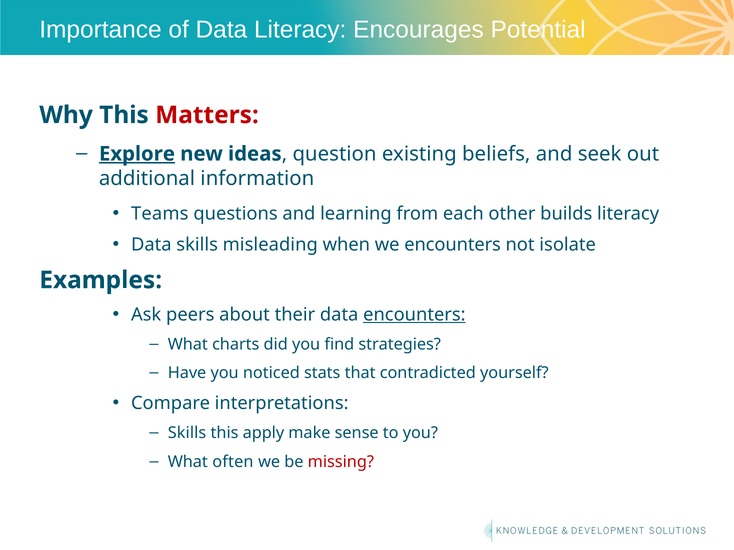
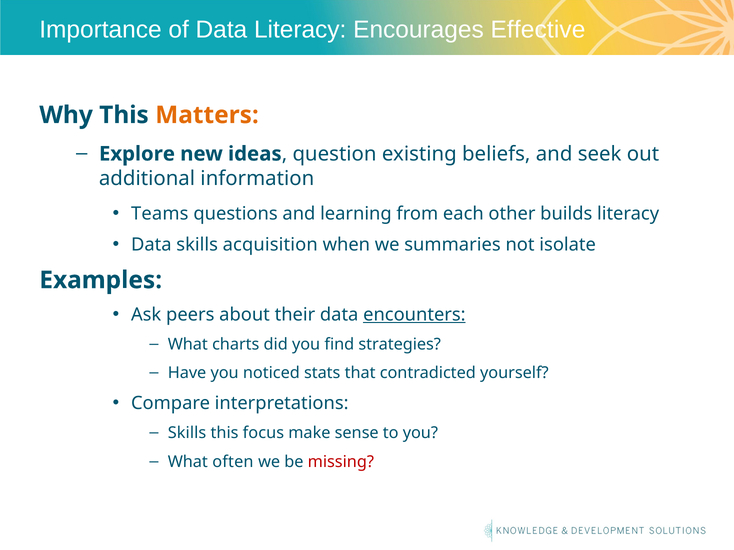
Potential: Potential -> Effective (538, 30)
Matters colour: red -> orange (207, 115)
Explore underline: present -> none (137, 154)
misleading: misleading -> acquisition (270, 245)
we encounters: encounters -> summaries (453, 245)
apply: apply -> focus (263, 433)
